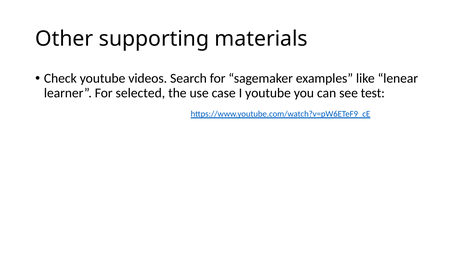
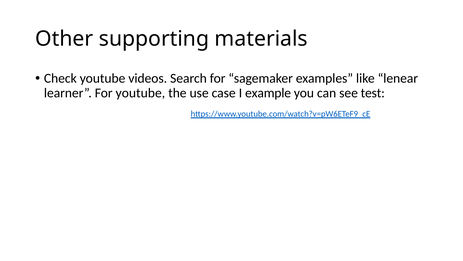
For selected: selected -> youtube (140, 93)
I youtube: youtube -> example (268, 93)
